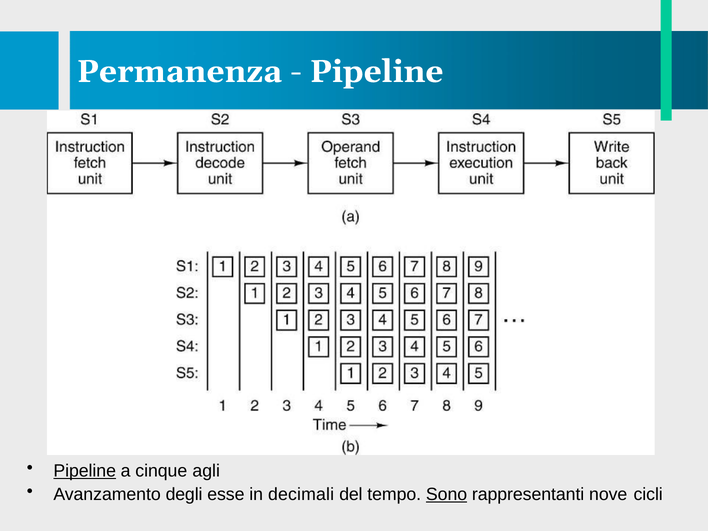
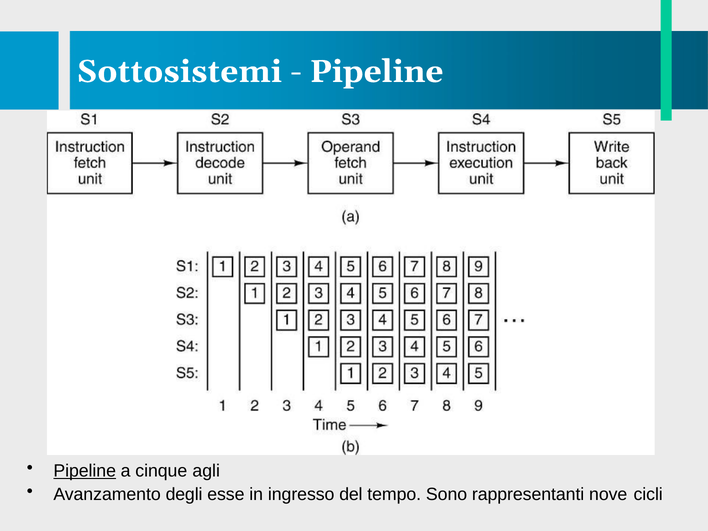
Permanenza: Permanenza -> Sottosistemi (179, 72)
decimali: decimali -> ingresso (301, 494)
Sono underline: present -> none (447, 494)
